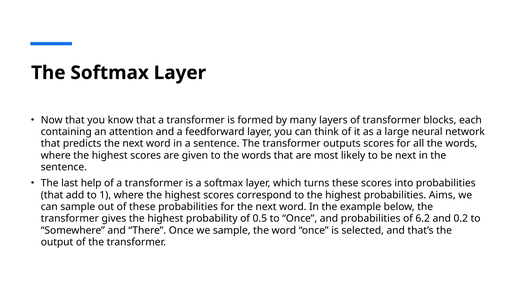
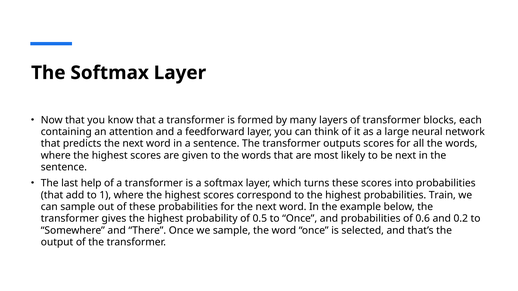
Aims: Aims -> Train (442, 195)
6.2: 6.2 -> 0.6 (423, 219)
